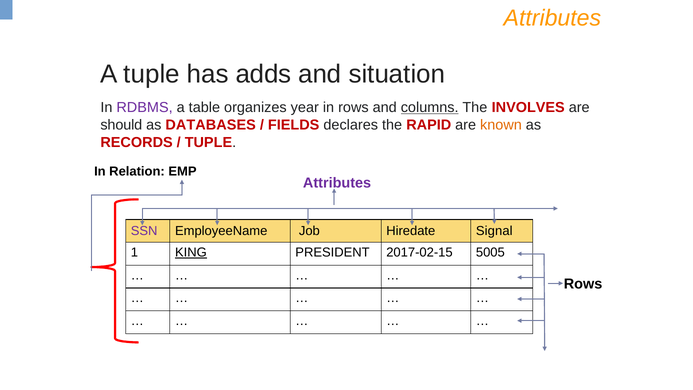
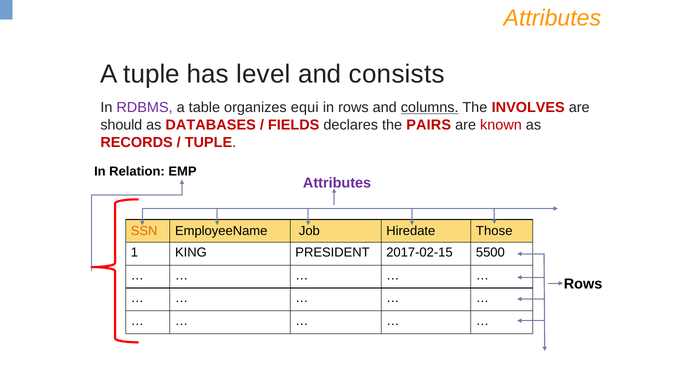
adds: adds -> level (263, 74)
situation: situation -> consists (397, 74)
year: year -> equi (305, 108)
RAPID: RAPID -> PAIRS (429, 125)
known colour: orange -> red (501, 125)
SSN colour: purple -> orange (144, 231)
Signal: Signal -> Those (494, 231)
KING underline: present -> none (191, 252)
5005: 5005 -> 5500 (490, 252)
